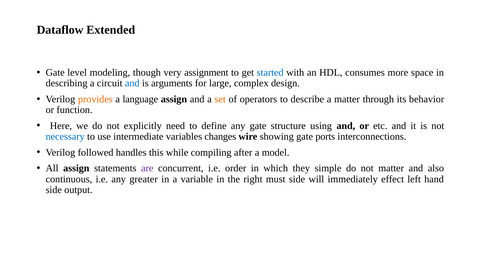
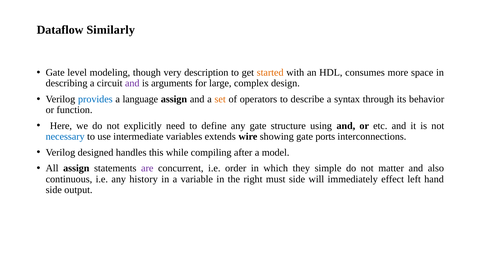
Extended: Extended -> Similarly (111, 30)
assignment: assignment -> description (206, 73)
started colour: blue -> orange (270, 73)
and colour: blue -> purple (132, 83)
provides colour: orange -> blue (95, 99)
a matter: matter -> syntax (347, 99)
changes: changes -> extends (220, 137)
followed: followed -> designed (96, 153)
greater: greater -> history (144, 179)
